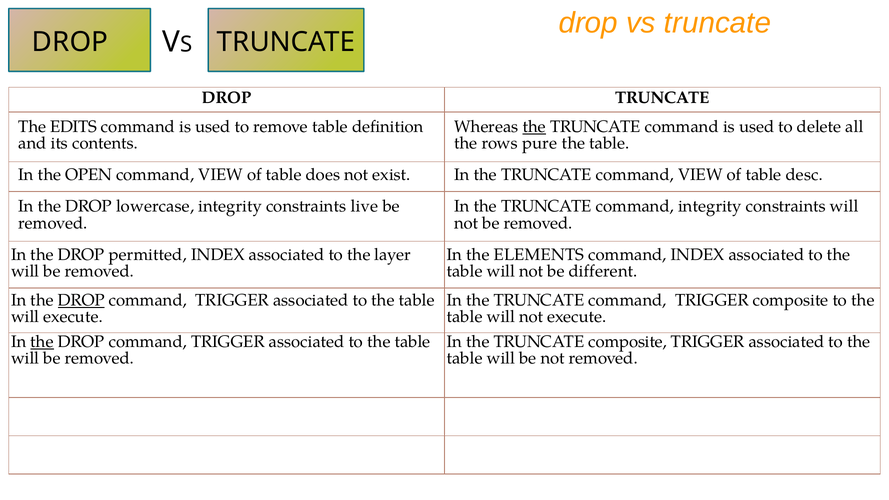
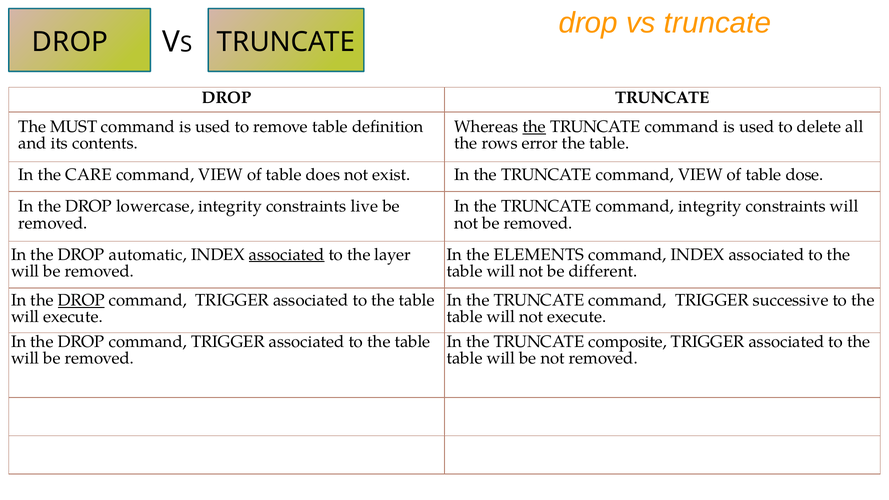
EDITS: EDITS -> MUST (74, 127)
pure: pure -> error (540, 143)
OPEN: OPEN -> CARE (89, 175)
desc: desc -> dose (805, 175)
permitted: permitted -> automatic (148, 255)
associated underline: none -> present (287, 255)
TRIGGER composite: composite -> successive (791, 300)
the underline: present -> none (42, 342)
